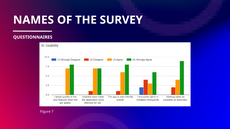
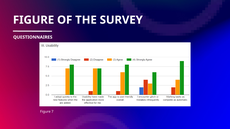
NAMES: NAMES -> FIGURE (34, 20)
